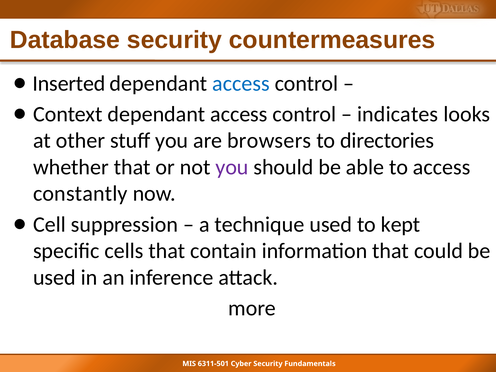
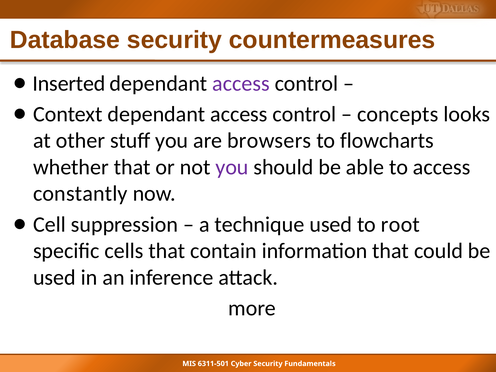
access colour: blue -> purple (241, 83)
indicates: indicates -> concepts (398, 114)
directories: directories -> flowcharts (387, 141)
kept: kept -> root (400, 225)
